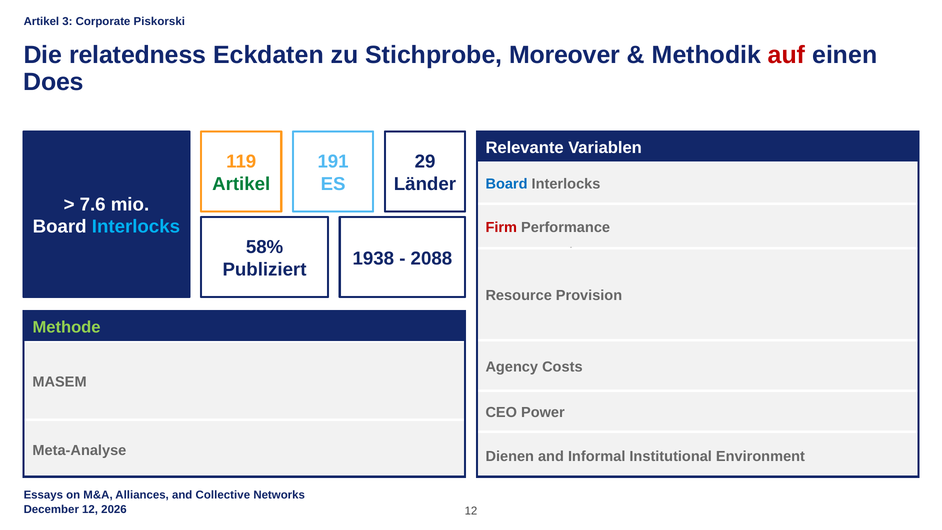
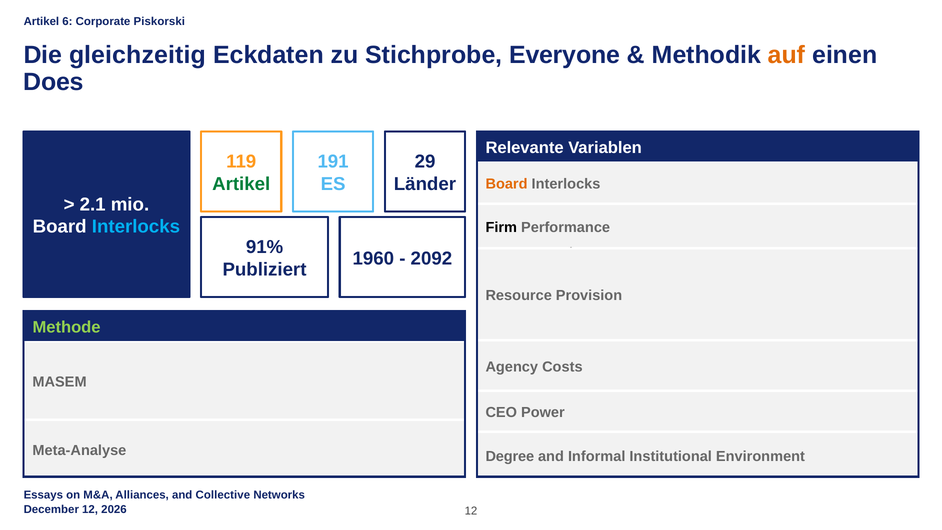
3: 3 -> 6 (67, 22)
relatedness: relatedness -> gleichzeitig (138, 55)
Moreover: Moreover -> Everyone (565, 55)
auf colour: red -> orange (787, 55)
Board colour: blue -> orange (507, 184)
7.6: 7.6 -> 2.1 (93, 204)
Firm colour: red -> black (501, 227)
58%: 58% -> 91% (265, 247)
1938: 1938 -> 1960 (373, 259)
2088: 2088 -> 2092 (431, 259)
Dienen: Dienen -> Degree (510, 457)
